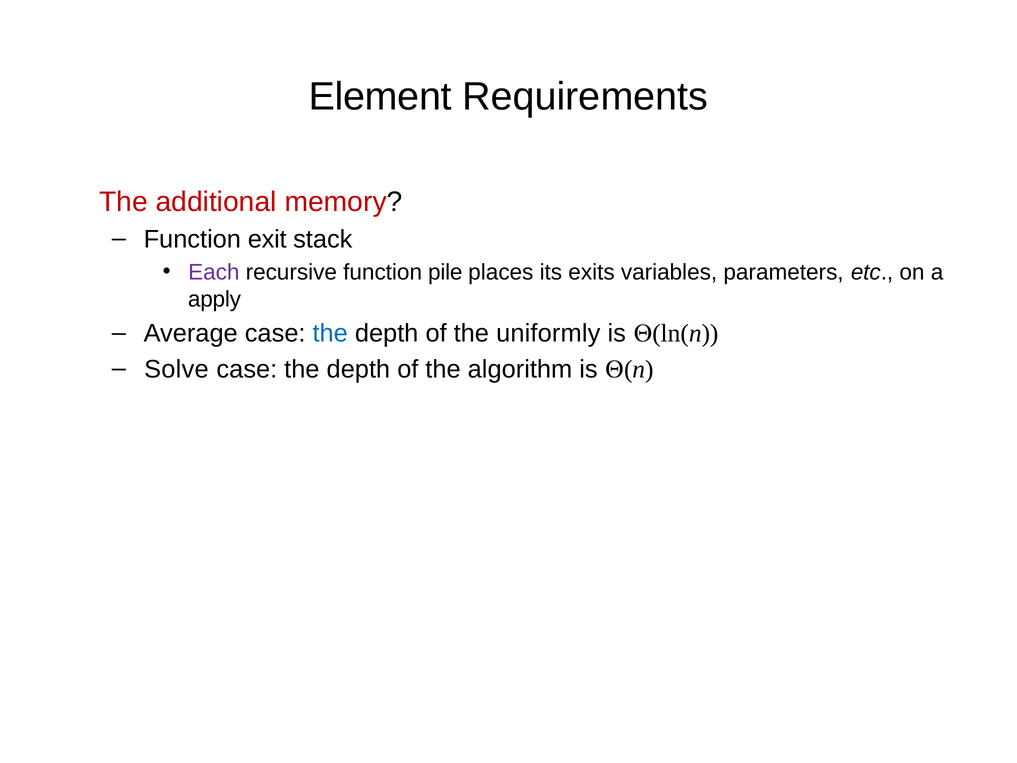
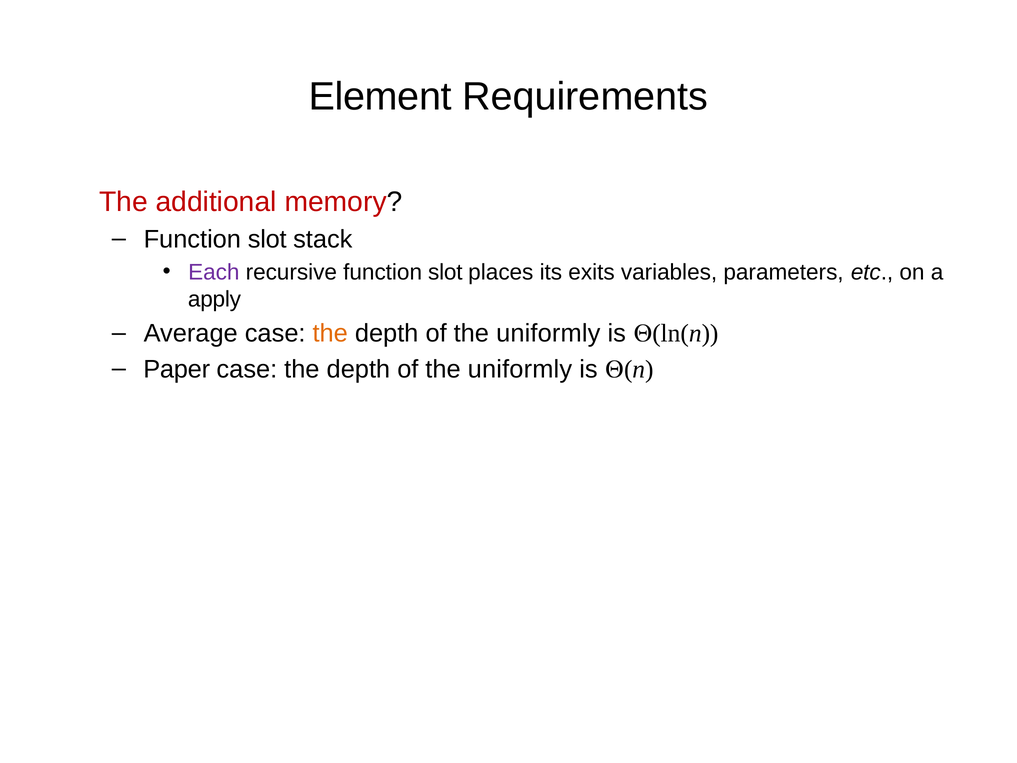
exit: exit -> slot (267, 239)
recursive function pile: pile -> slot (445, 272)
the colour: blue -> orange (330, 333)
Solve: Solve -> Paper (177, 369)
algorithm: algorithm -> uniformly (520, 369)
